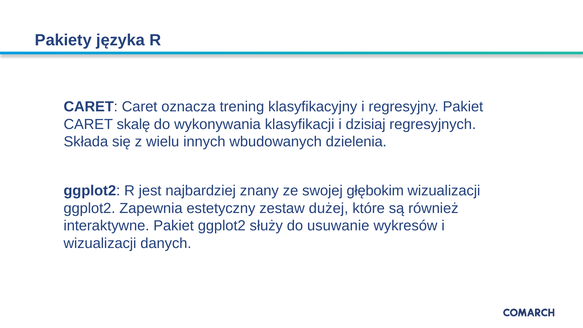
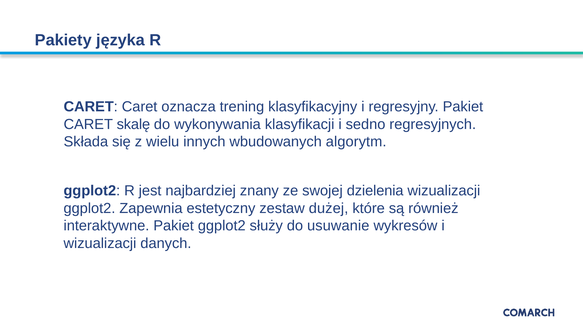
dzisiaj: dzisiaj -> sedno (366, 124)
dzielenia: dzielenia -> algorytm (356, 142)
głębokim: głębokim -> dzielenia (375, 191)
